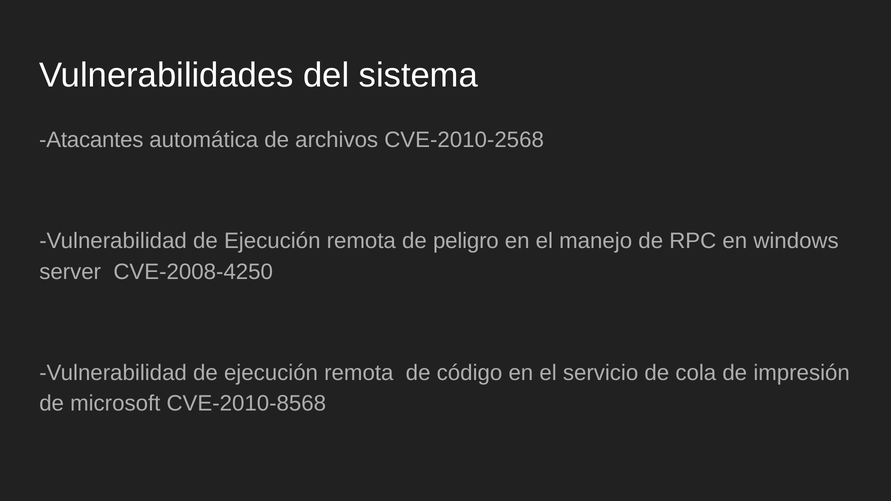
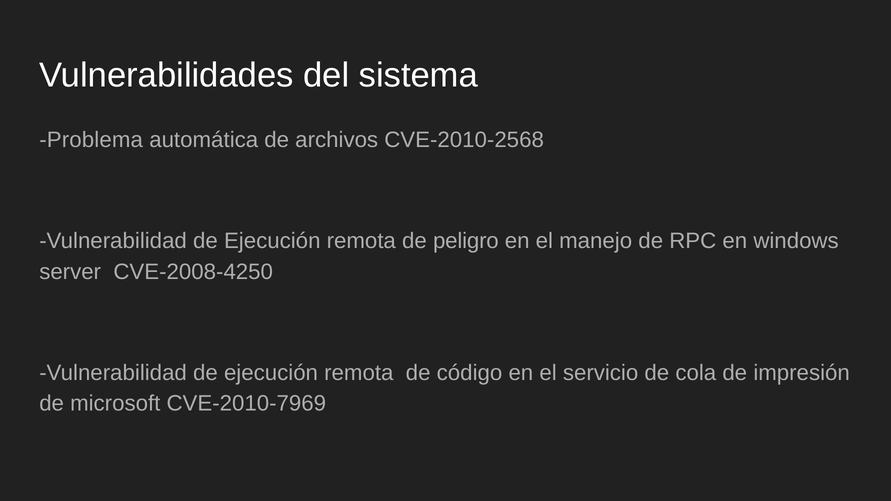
Atacantes: Atacantes -> Problema (91, 140)
CVE-2010-8568: CVE-2010-8568 -> CVE-2010-7969 (246, 404)
